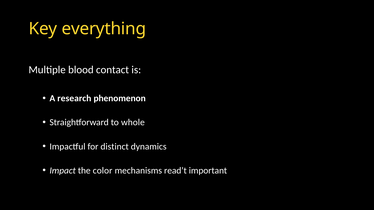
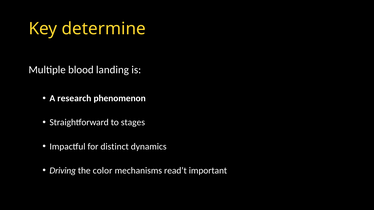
everything: everything -> determine (104, 29)
contact: contact -> landing (112, 70)
whole: whole -> stages (133, 123)
Impact: Impact -> Driving (63, 171)
